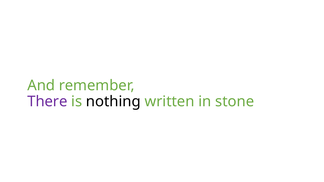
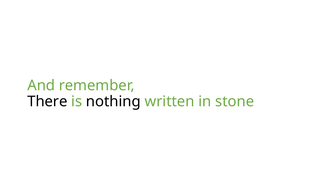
There colour: purple -> black (47, 102)
